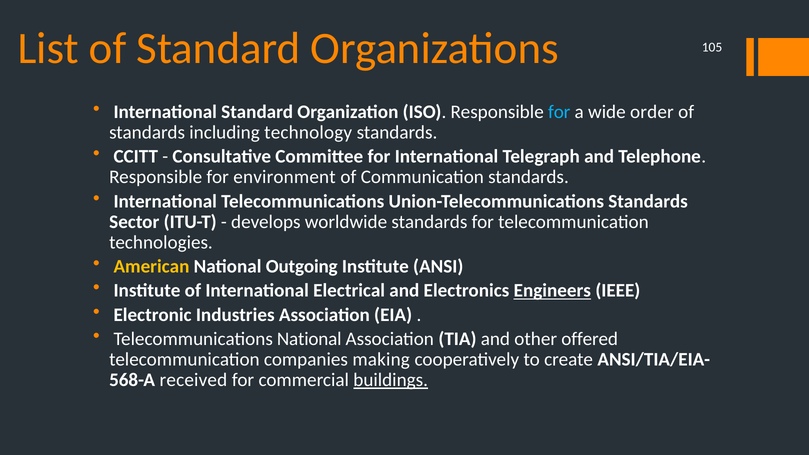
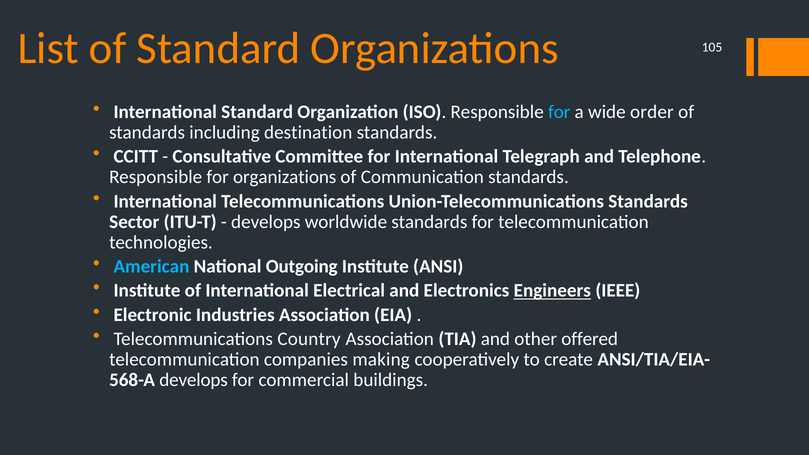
technology: technology -> destination (308, 132)
for environment: environment -> organizations (285, 177)
American colour: yellow -> light blue (151, 267)
Telecommunications National: National -> Country (309, 339)
received: received -> develops (194, 380)
buildings underline: present -> none (391, 380)
